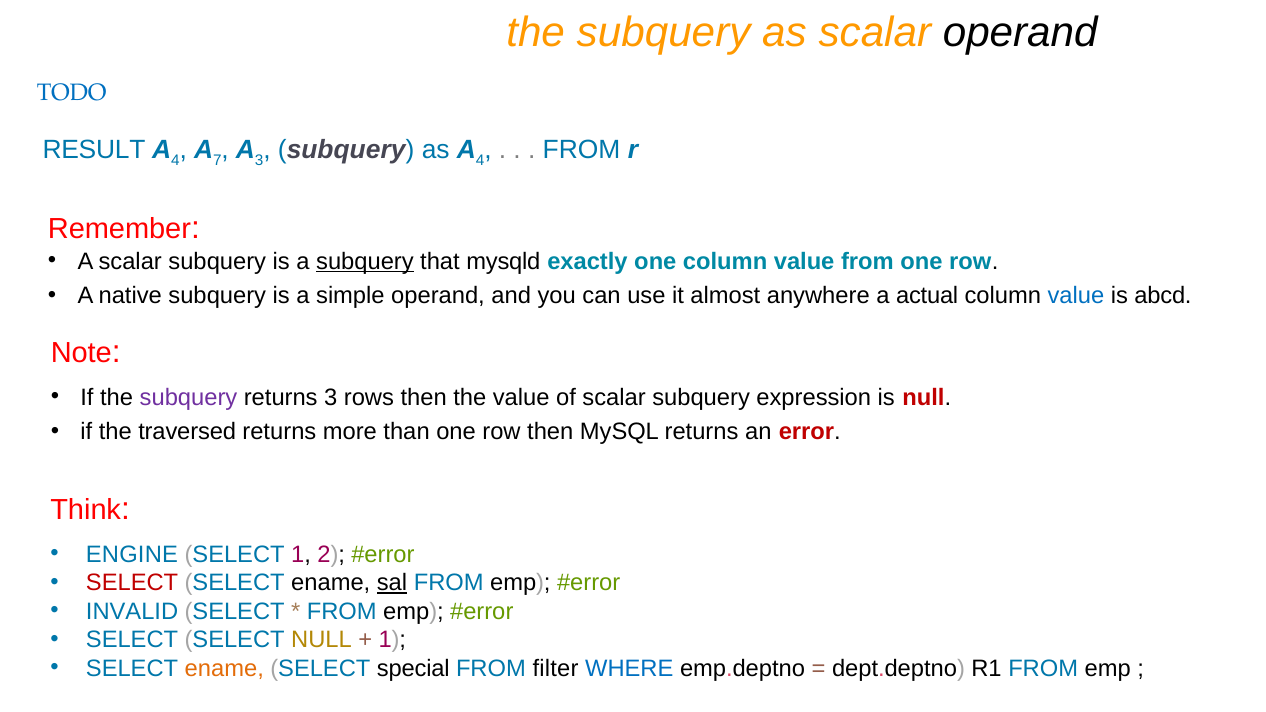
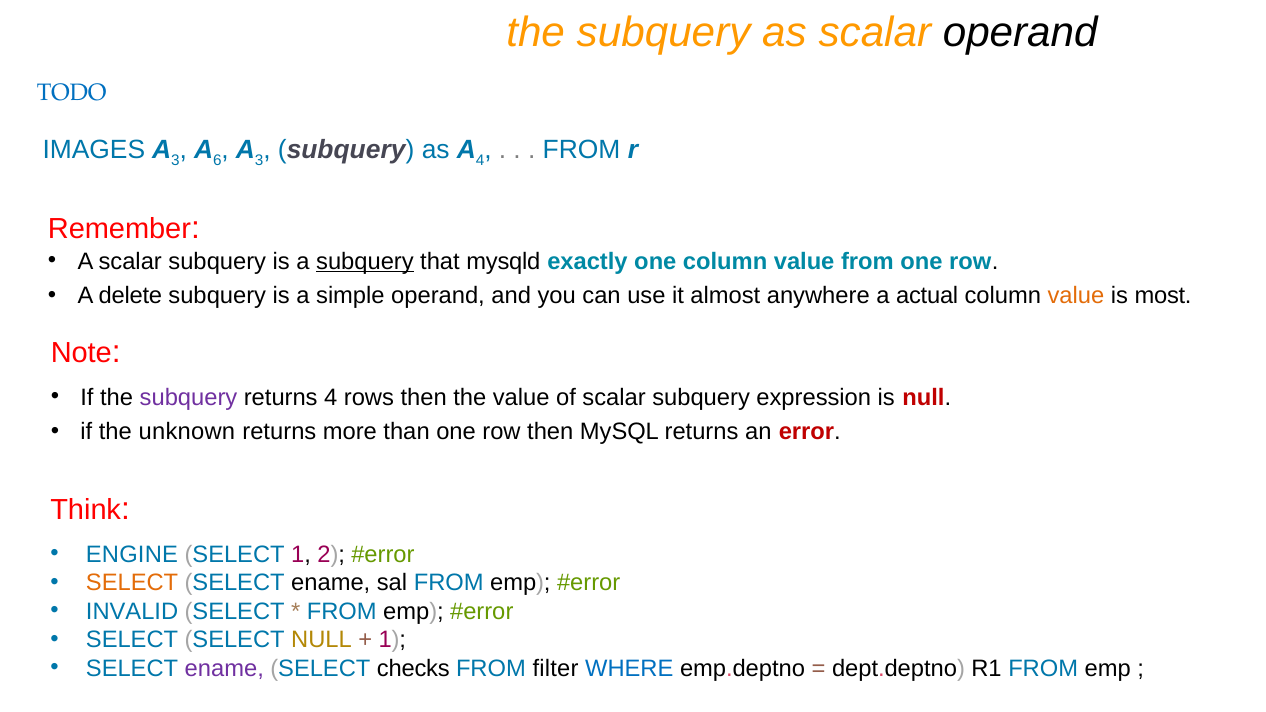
RESULT: RESULT -> IMAGES (94, 150)
4: 4 -> 3 (175, 161)
7: 7 -> 6 (217, 161)
native: native -> delete (130, 296)
value colour: blue -> orange (1076, 296)
abcd: abcd -> most (1163, 296)
returns 3: 3 -> 4 (331, 397)
traversed: traversed -> unknown (187, 432)
SELECT colour: red -> orange (132, 583)
sal underline: present -> none (392, 583)
ename colour: orange -> purple (224, 668)
special: special -> checks (413, 668)
